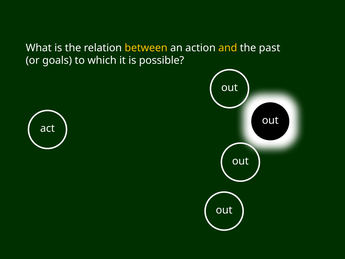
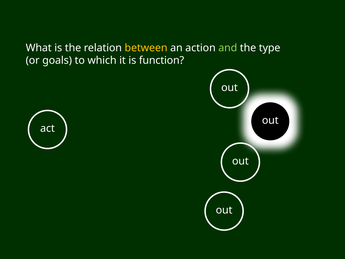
and colour: yellow -> light green (228, 48)
past: past -> type (270, 48)
possible: possible -> function (162, 60)
